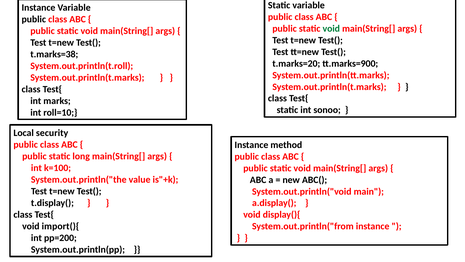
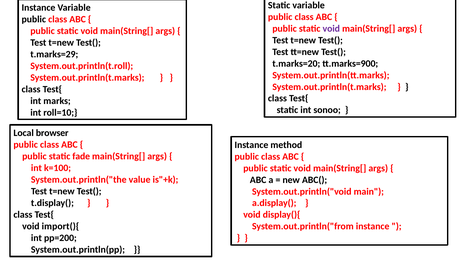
void colour: green -> purple (331, 29)
t.marks=38: t.marks=38 -> t.marks=29 (54, 54)
security: security -> browser (52, 133)
long: long -> fade (81, 156)
